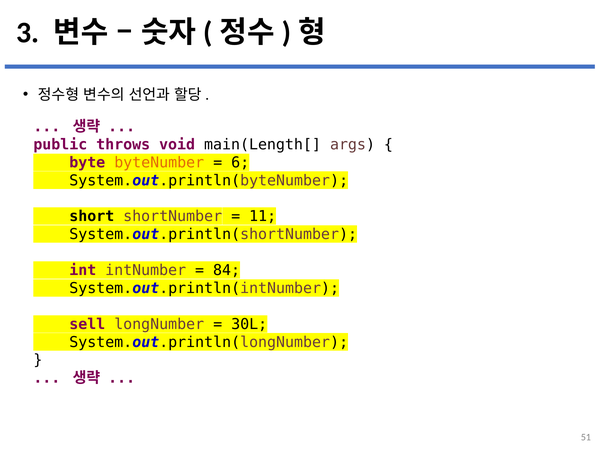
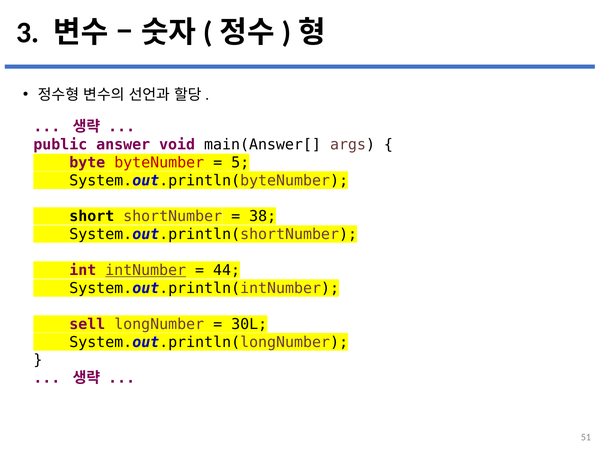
throws: throws -> answer (123, 144)
main(Length[: main(Length[ -> main(Answer[ (263, 144)
byteNumber colour: orange -> red (159, 162)
6: 6 -> 5 (240, 162)
11: 11 -> 38 (263, 216)
intNumber underline: none -> present (146, 270)
84: 84 -> 44 (227, 270)
